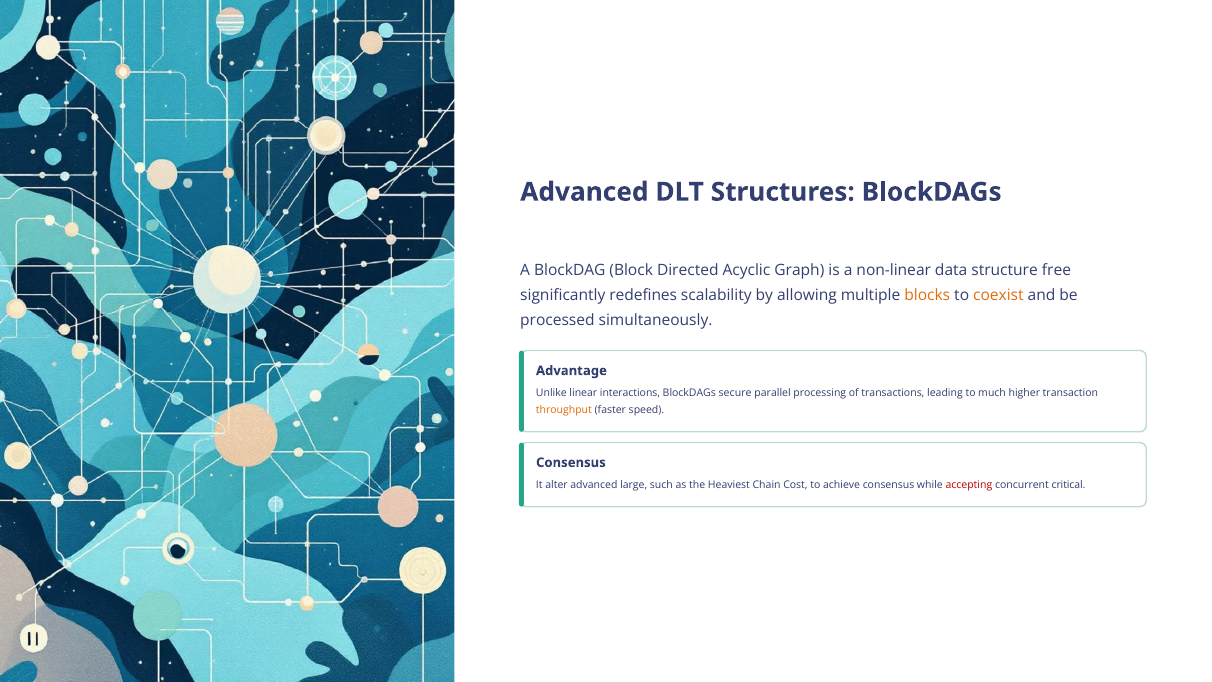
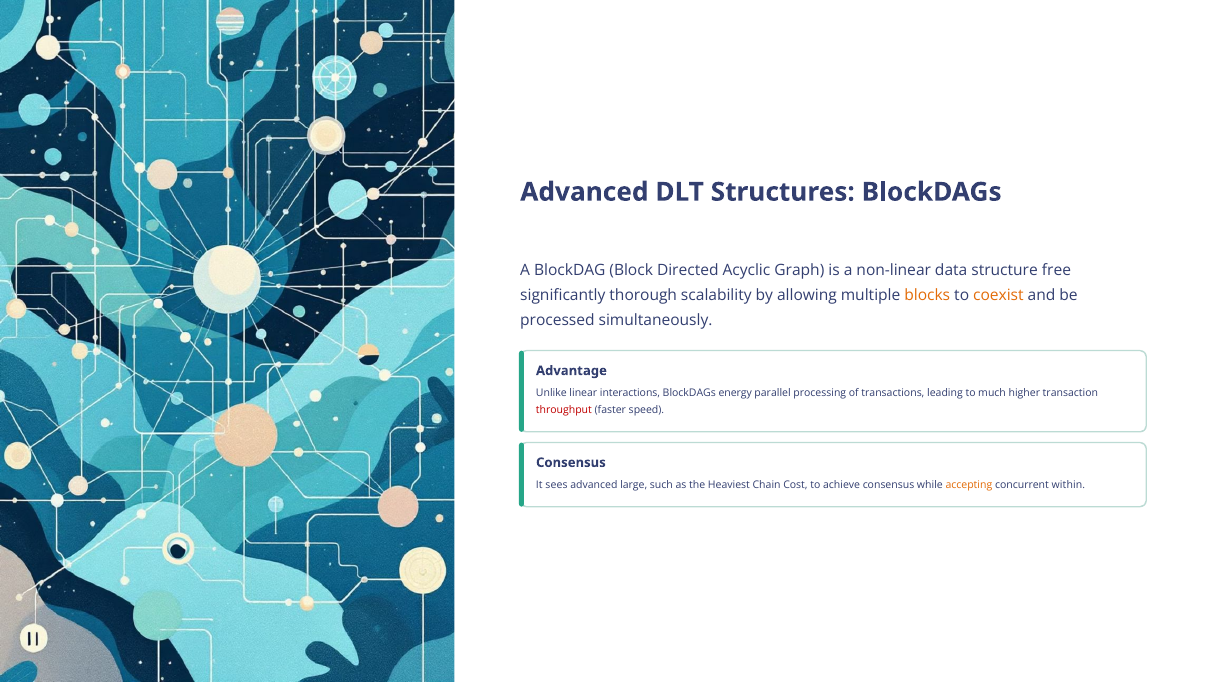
redefines: redefines -> thorough (643, 295)
secure: secure -> energy (735, 393)
throughput colour: orange -> red (564, 410)
alter: alter -> sees (556, 485)
accepting colour: red -> orange (969, 485)
critical: critical -> within (1068, 485)
